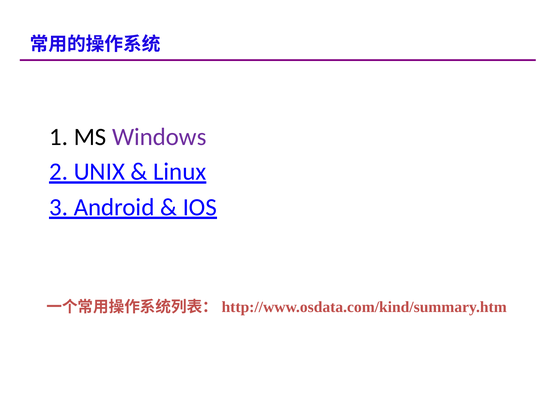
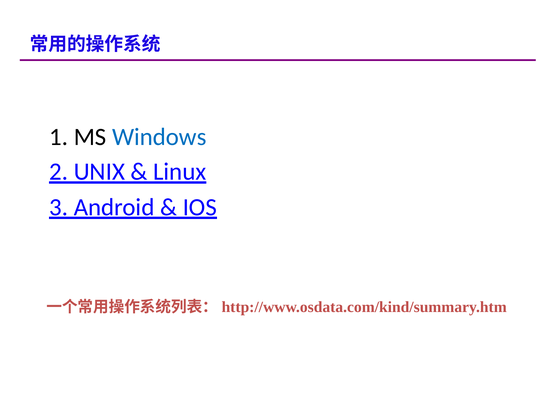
Windows colour: purple -> blue (159, 137)
